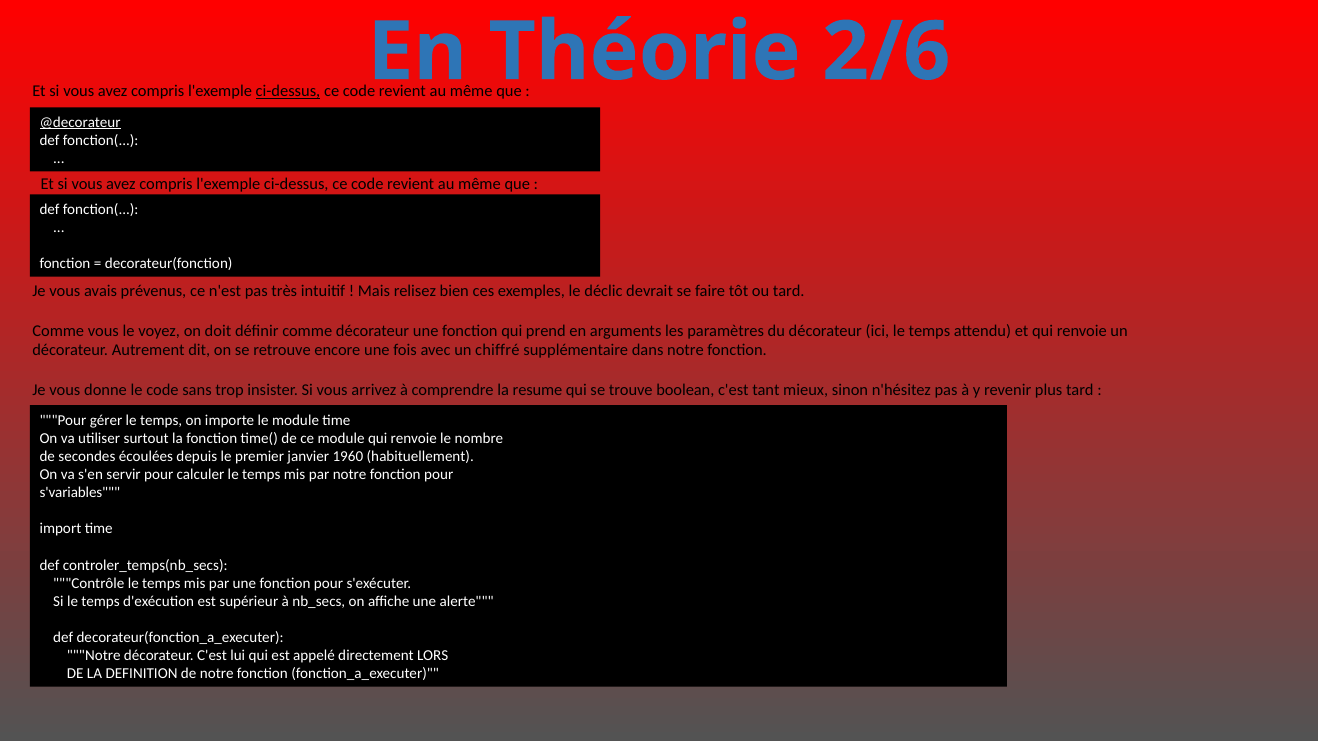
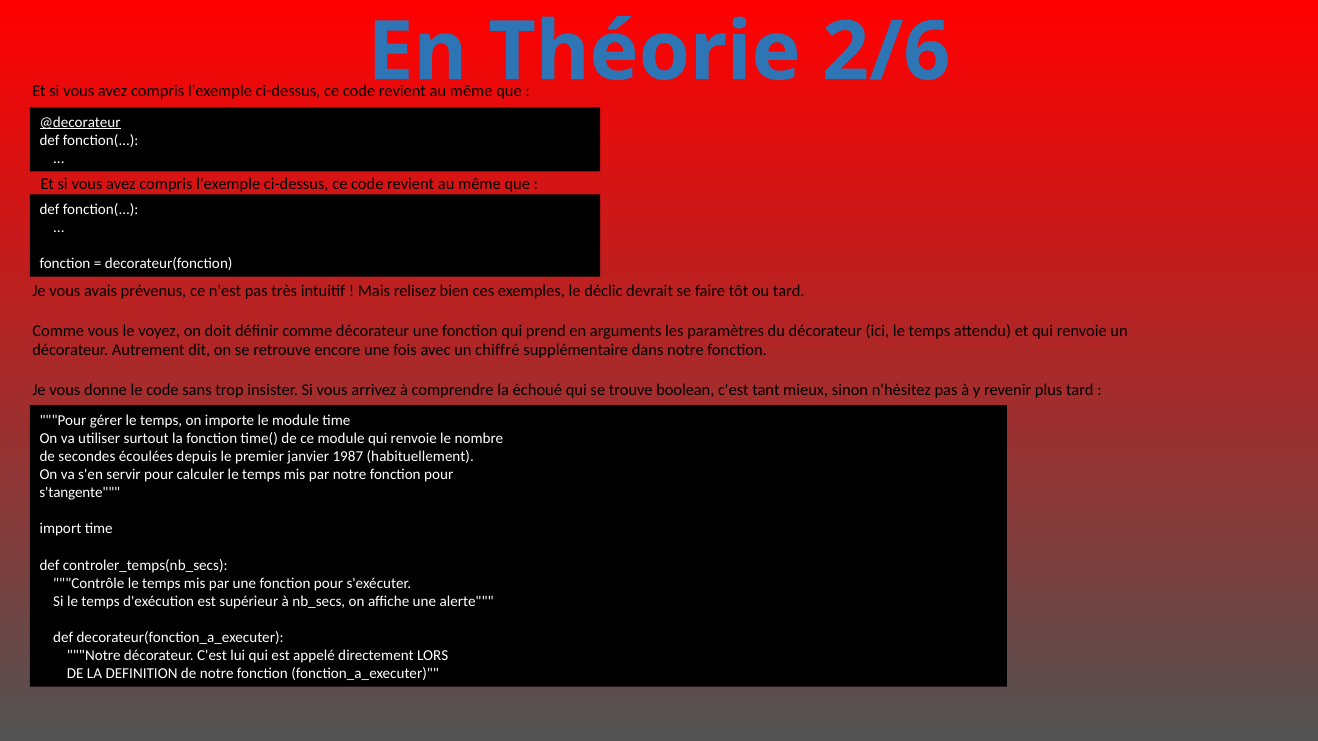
ci-dessus underline: present -> none (288, 91)
resume: resume -> échoué (537, 390)
1960: 1960 -> 1987 (348, 457)
s'variables: s'variables -> s'tangente (80, 493)
